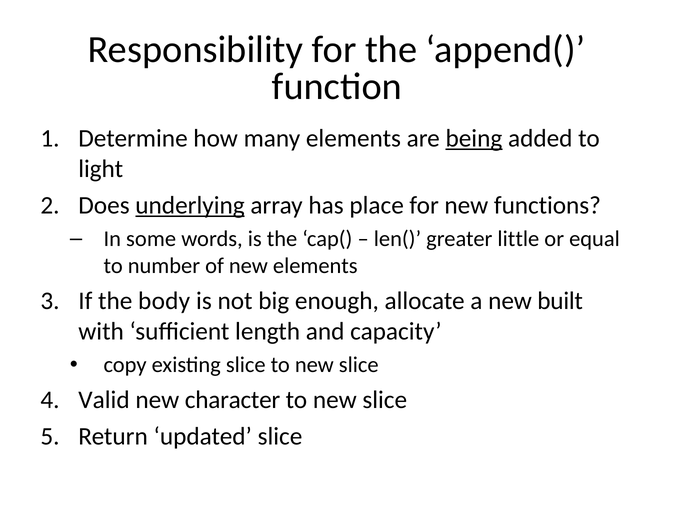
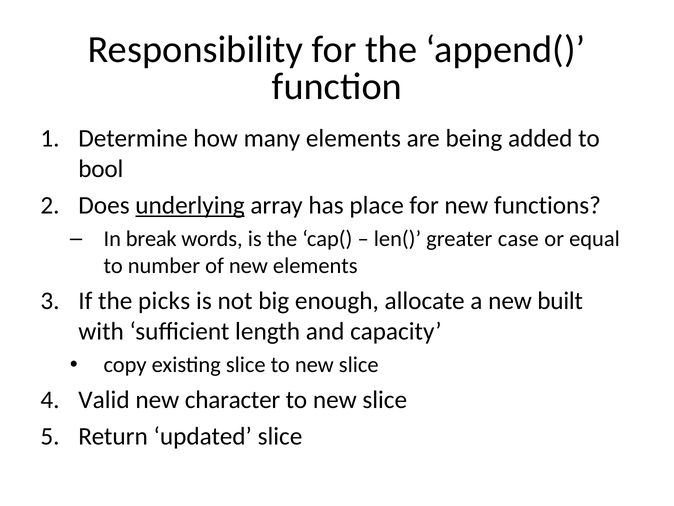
being underline: present -> none (474, 138)
light: light -> bool (101, 169)
some: some -> break (151, 239)
little: little -> case (518, 239)
body: body -> picks (164, 301)
